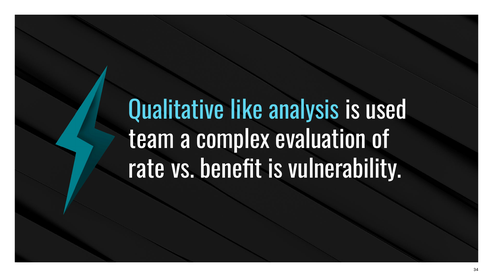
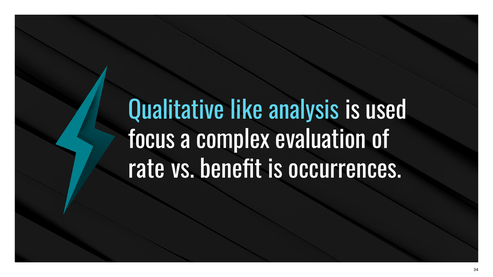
team: team -> focus (152, 140)
vulnerability: vulnerability -> occurrences (345, 170)
